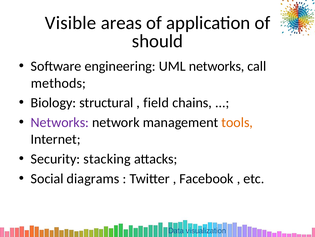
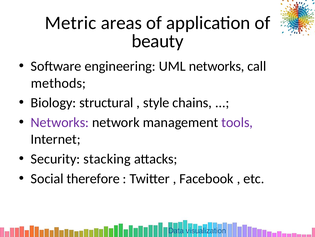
Visible: Visible -> Metric (71, 23)
should: should -> beauty (158, 41)
field: field -> style (156, 102)
tools colour: orange -> purple (237, 122)
diagrams: diagrams -> therefore (93, 178)
